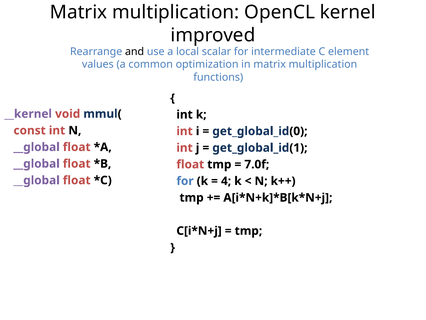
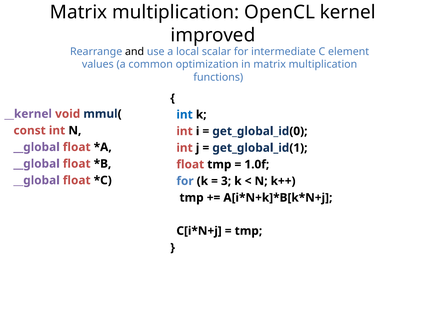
int colour: black -> blue (185, 114)
7.0f: 7.0f -> 1.0f (257, 164)
4: 4 -> 3 (226, 181)
